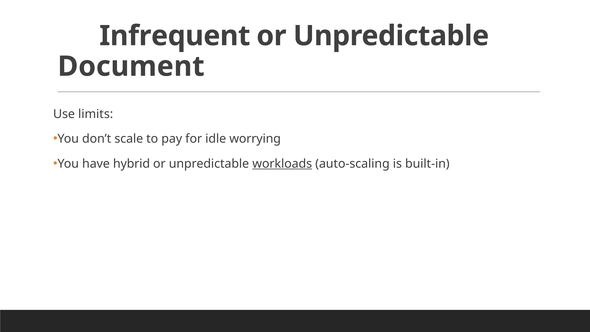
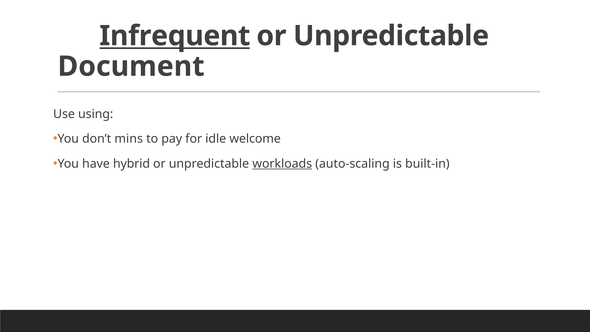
Infrequent underline: none -> present (175, 36)
limits: limits -> using (96, 114)
scale: scale -> mins (129, 139)
worrying: worrying -> welcome (255, 139)
